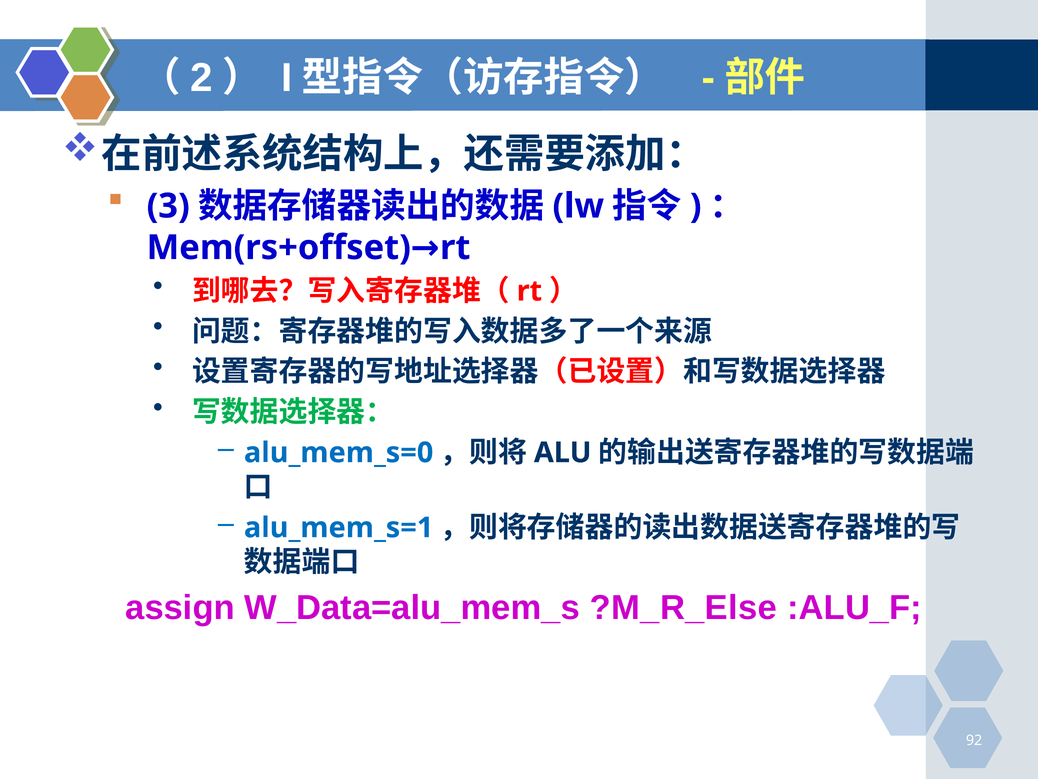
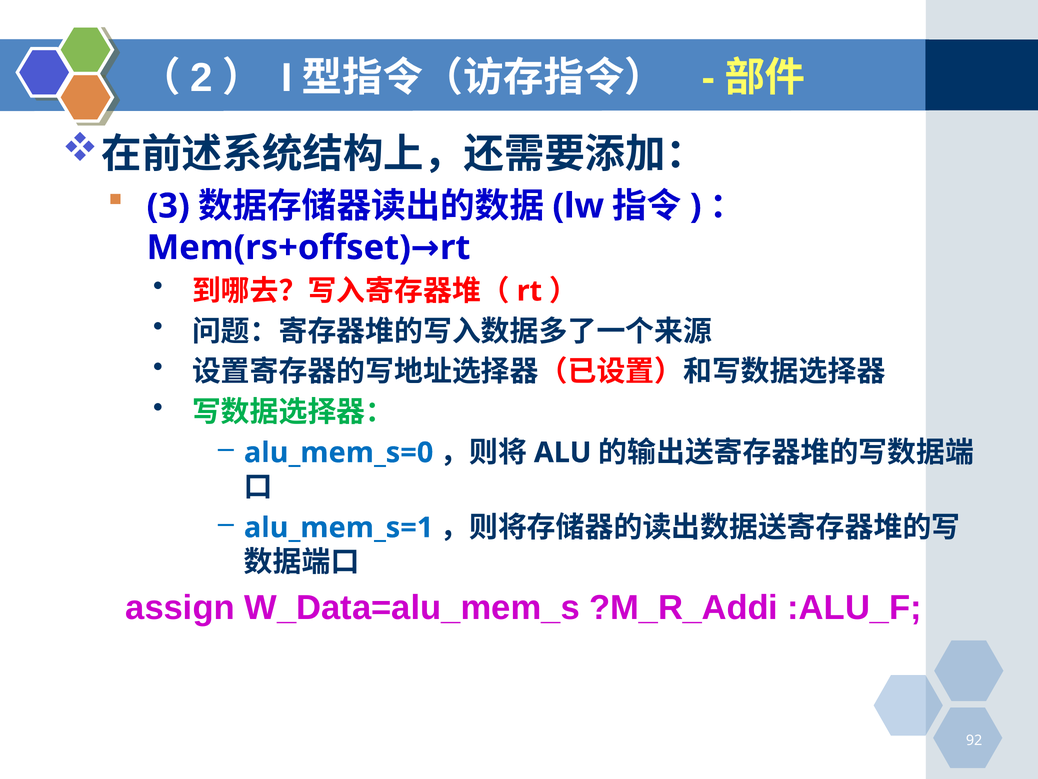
?M_R_Else: ?M_R_Else -> ?M_R_Addi (684, 607)
